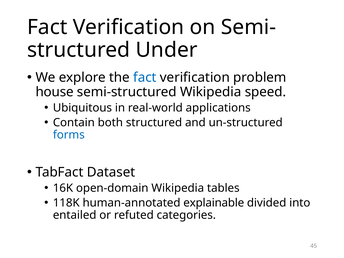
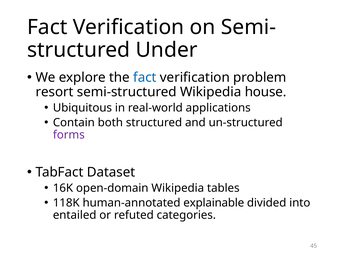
house: house -> resort (55, 92)
speed: speed -> house (266, 92)
forms colour: blue -> purple (69, 135)
